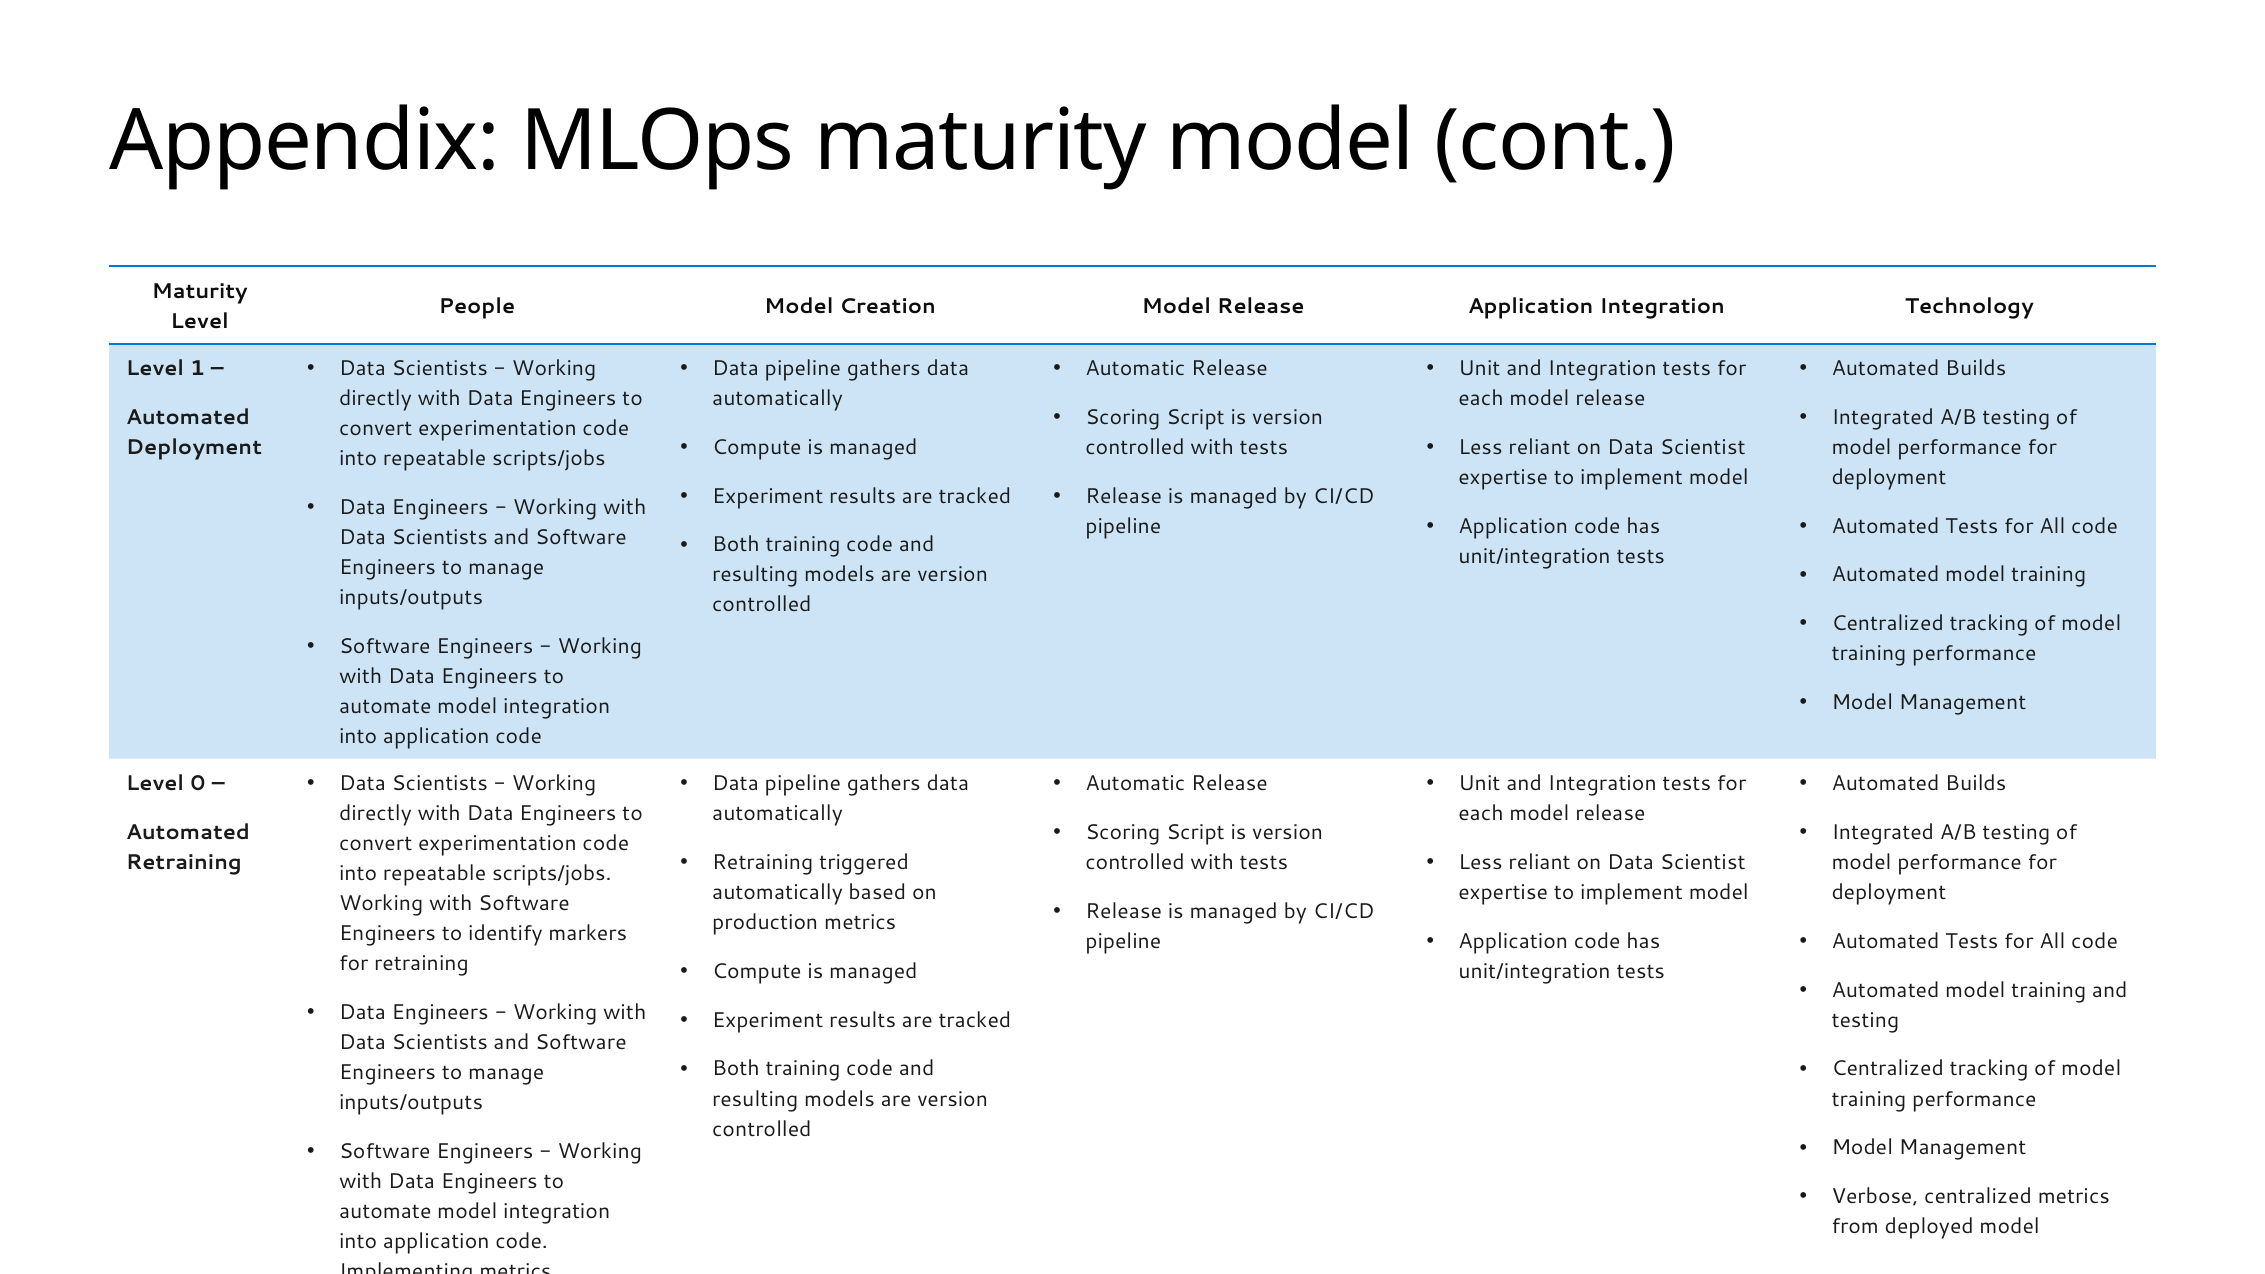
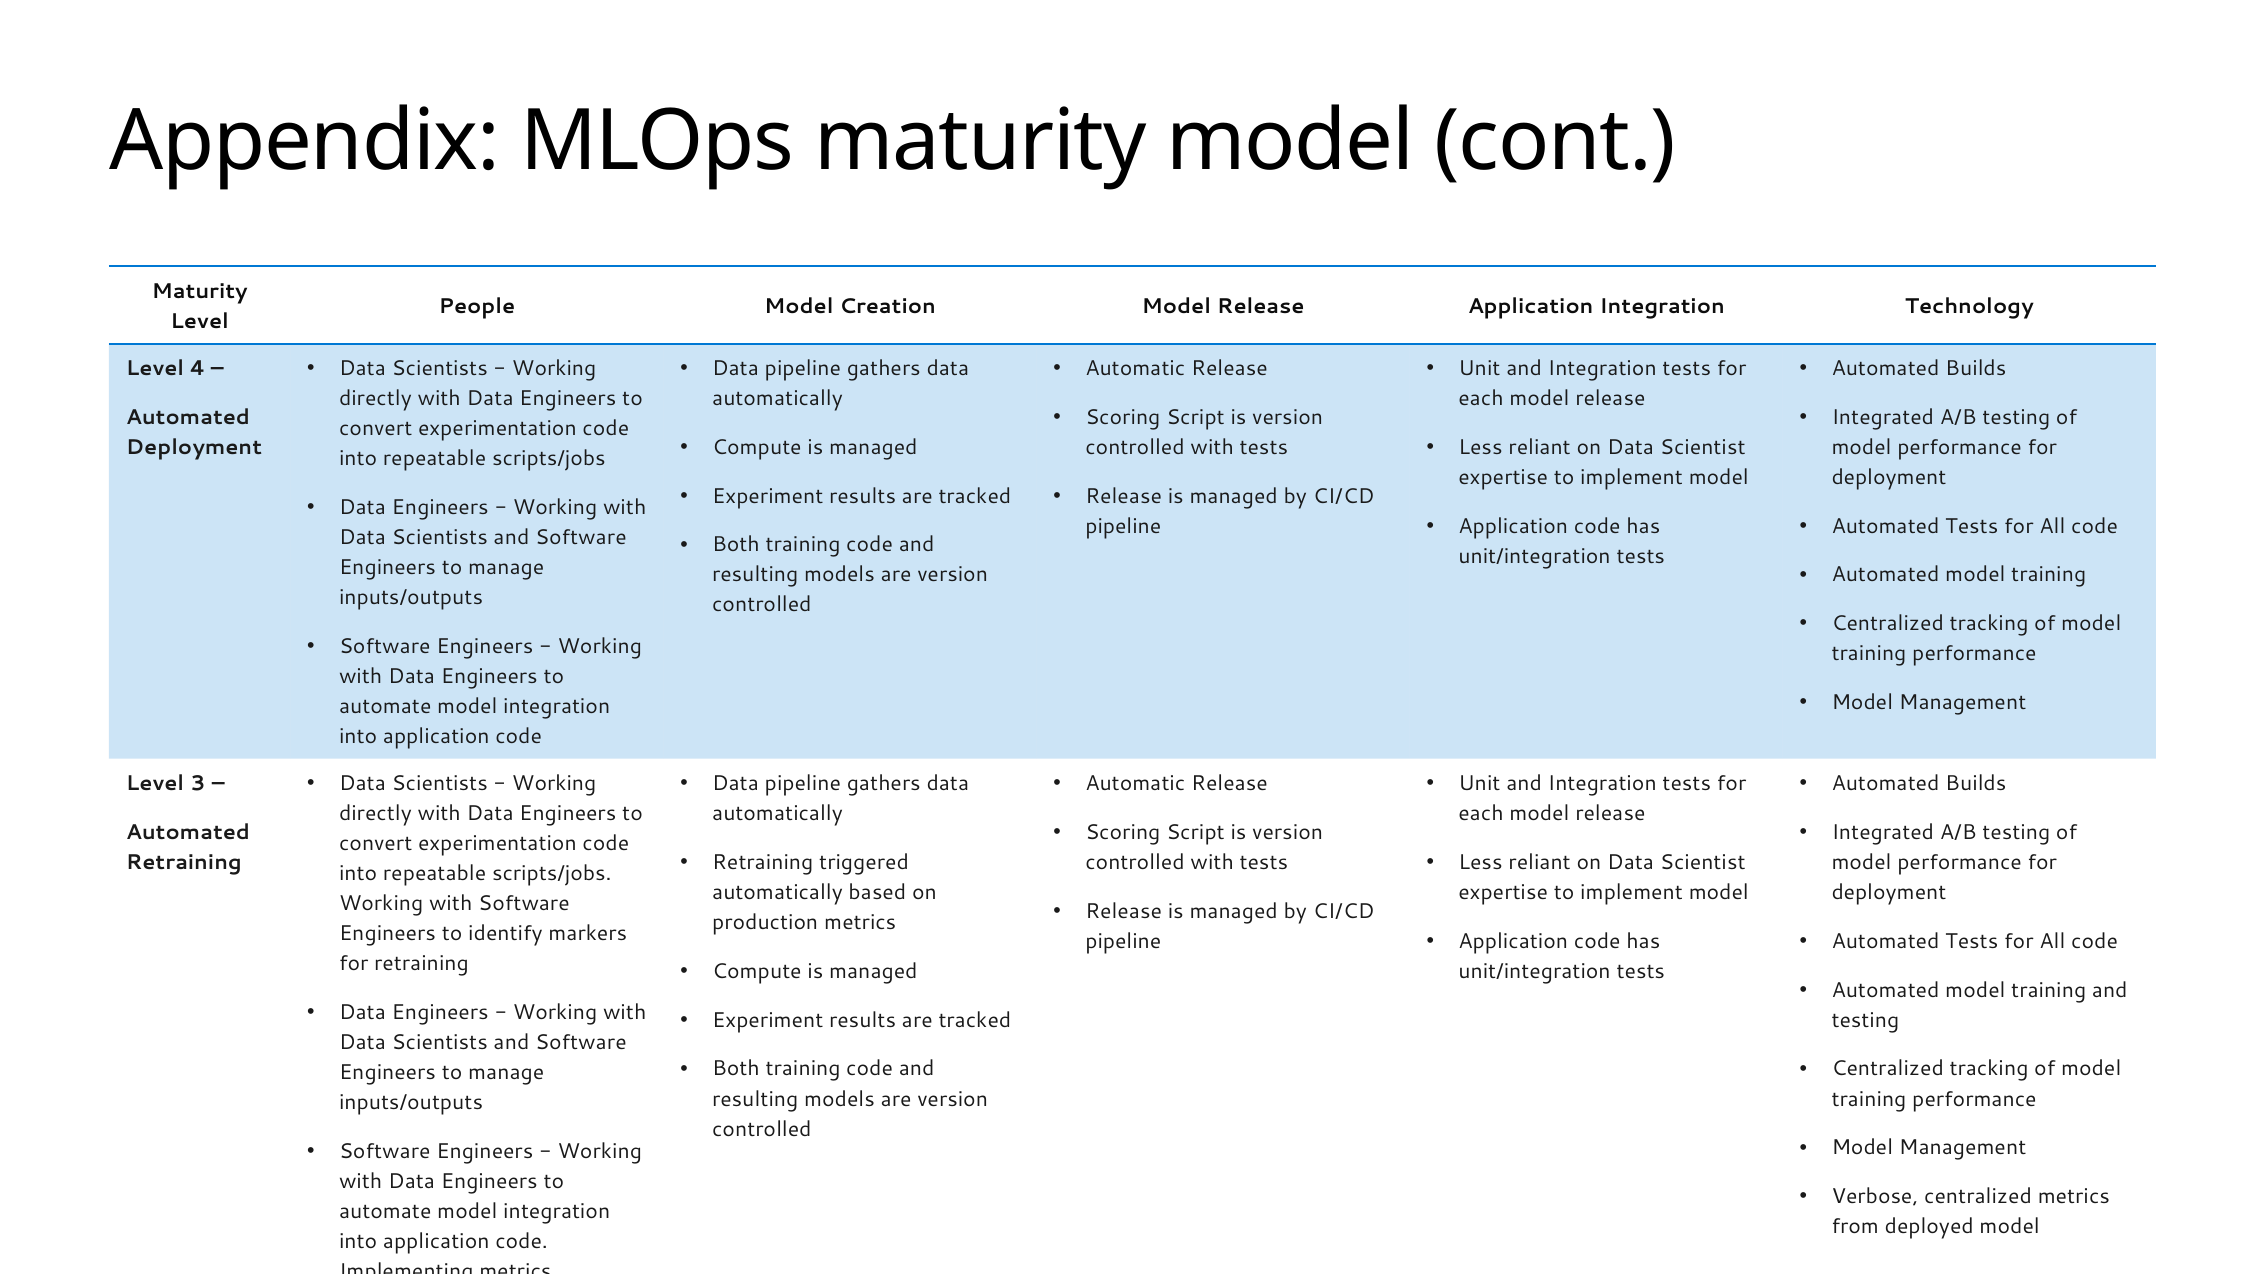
1: 1 -> 4 (198, 368)
0: 0 -> 3 (198, 783)
